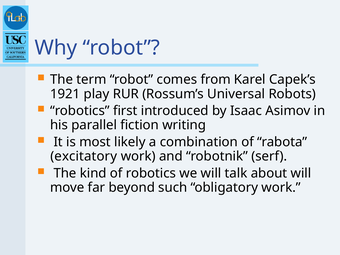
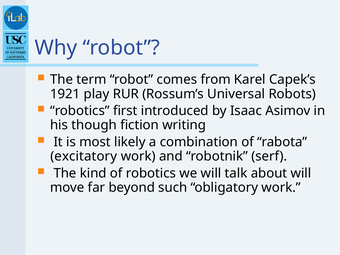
parallel: parallel -> though (94, 125)
